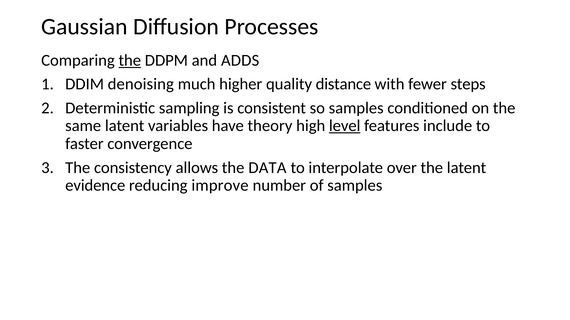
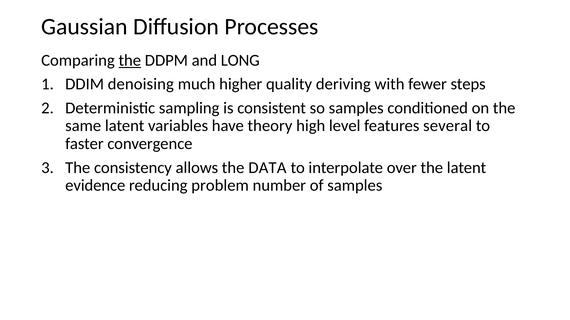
ADDS: ADDS -> LONG (240, 60)
distance: distance -> deriving (343, 84)
level underline: present -> none (345, 126)
include: include -> several (448, 126)
improve: improve -> problem (220, 186)
